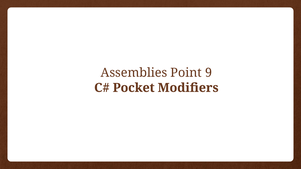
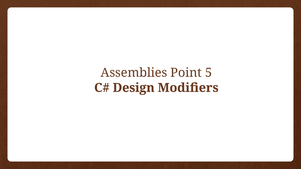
9: 9 -> 5 (209, 73)
Pocket: Pocket -> Design (134, 88)
